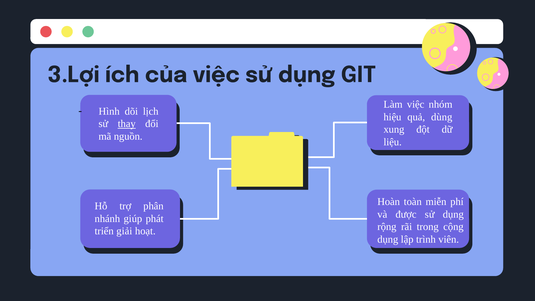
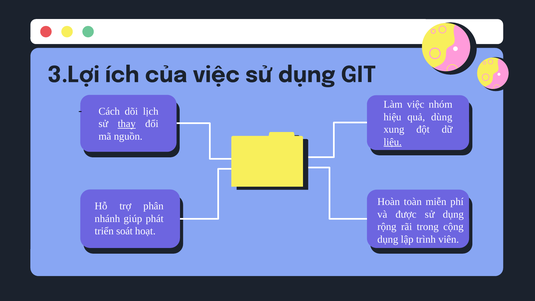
Hình: Hình -> Cách (109, 111)
liệu underline: none -> present (393, 142)
giải: giải -> soát (124, 231)
